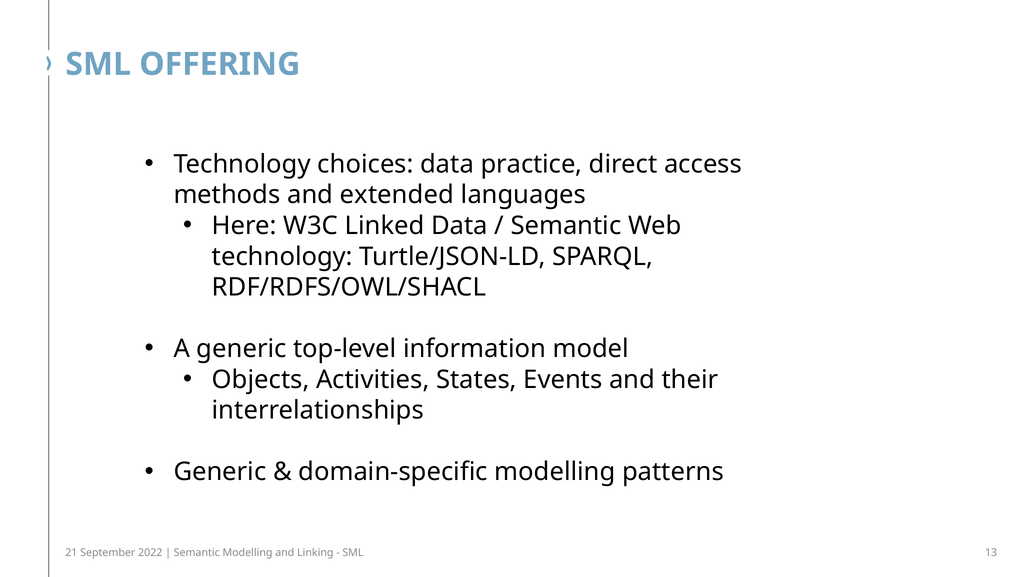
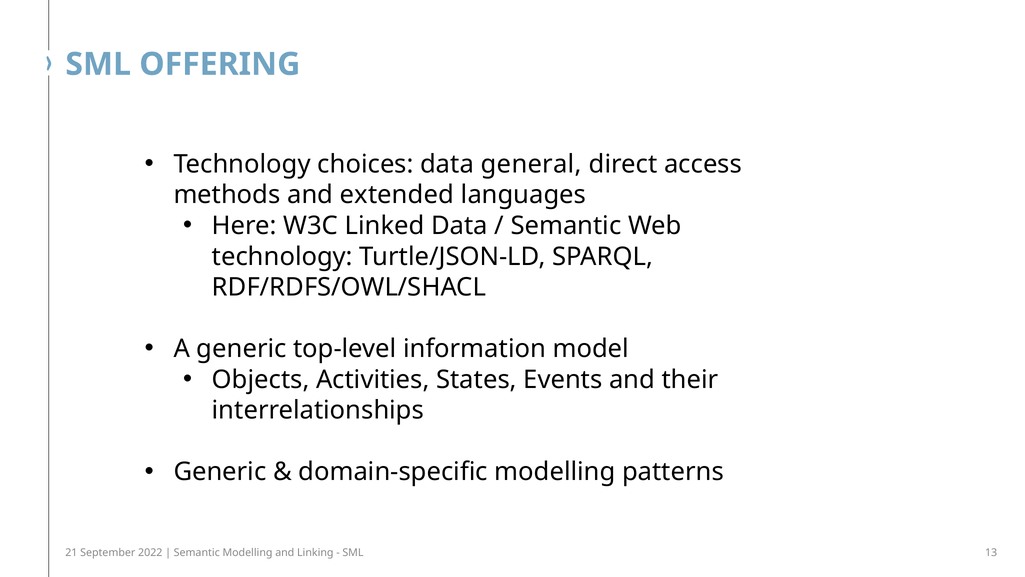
practice: practice -> general (531, 164)
